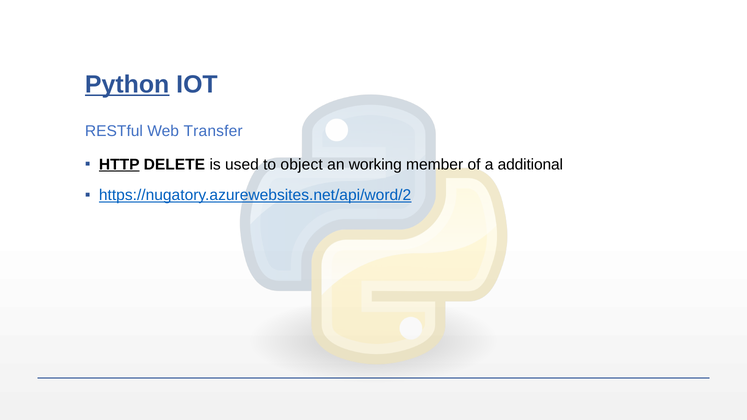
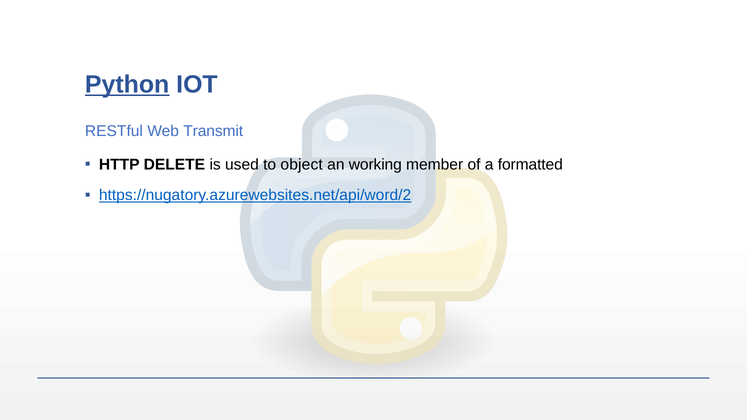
Transfer: Transfer -> Transmit (213, 131)
HTTP underline: present -> none (119, 165)
additional: additional -> formatted (530, 165)
